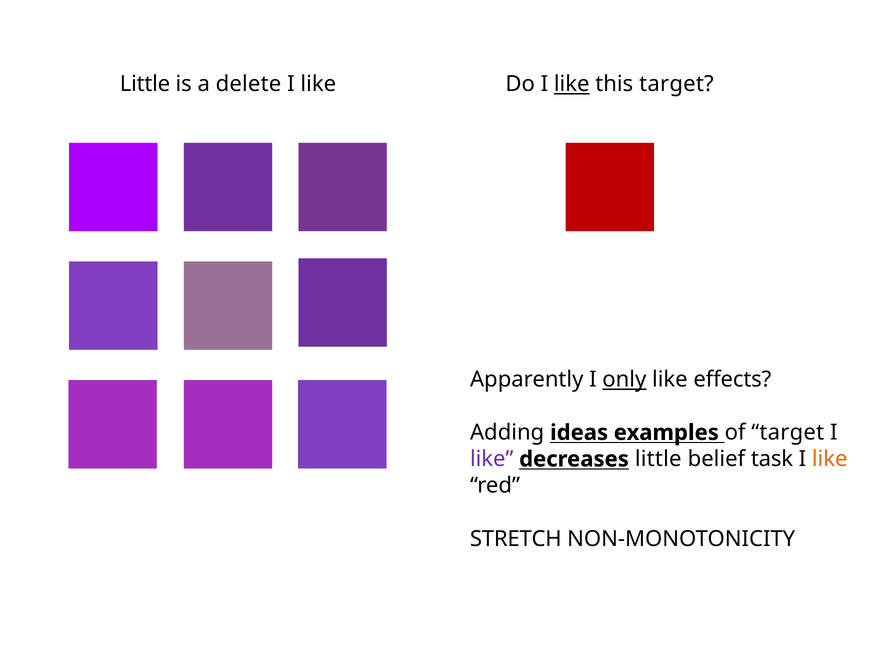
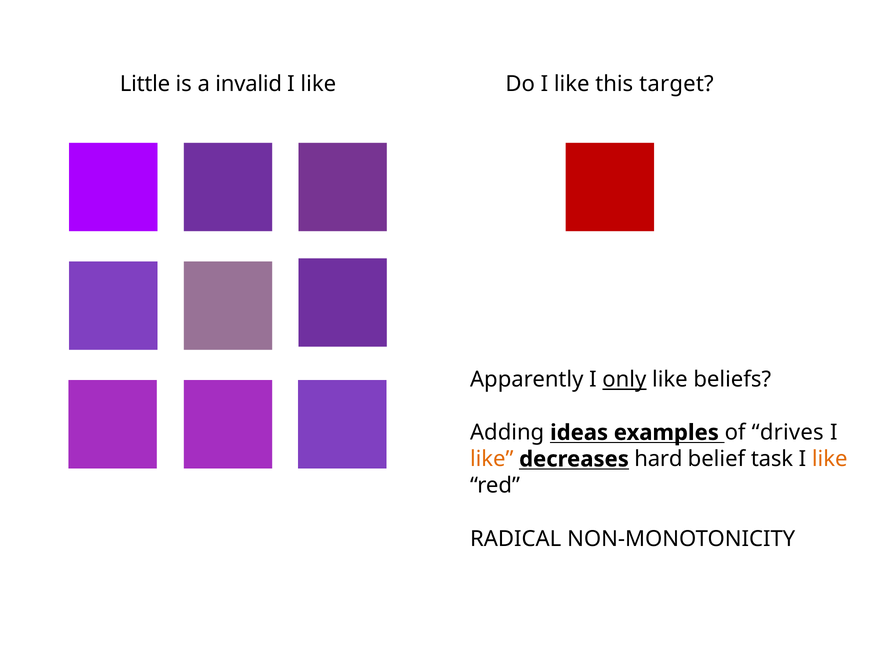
delete: delete -> invalid (249, 84)
like underline: present -> none (572, 84)
effects: effects -> beliefs (732, 380)
of target: target -> drives (788, 433)
like colour: purple -> orange (492, 459)
decreases little: little -> hard (658, 459)
STRETCH: STRETCH -> RADICAL (516, 539)
